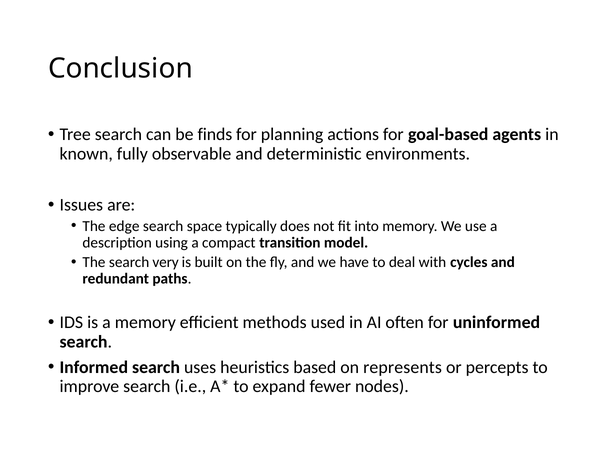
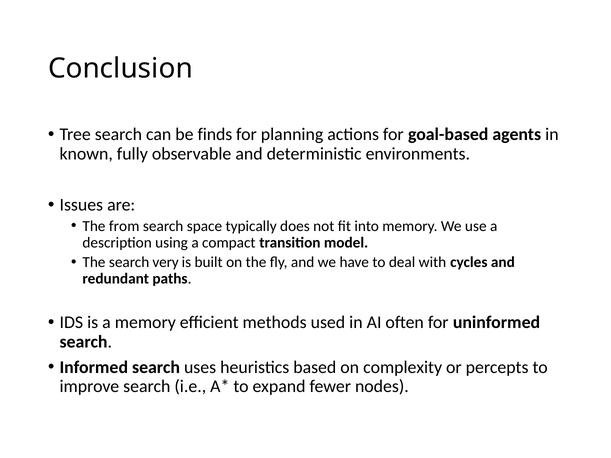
edge: edge -> from (124, 226)
represents: represents -> complexity (403, 368)
